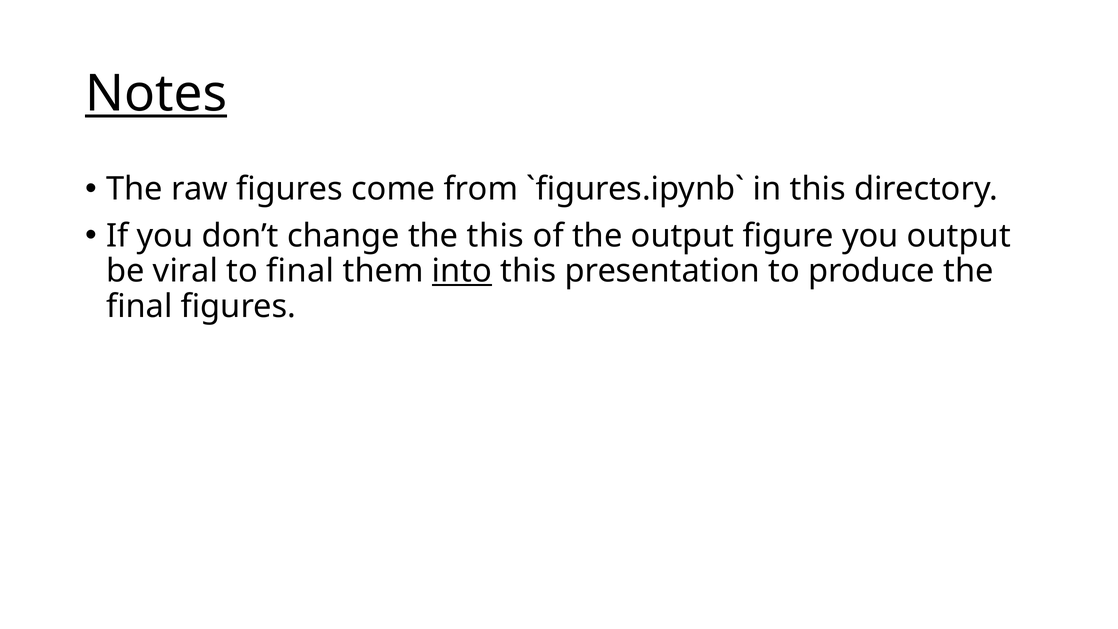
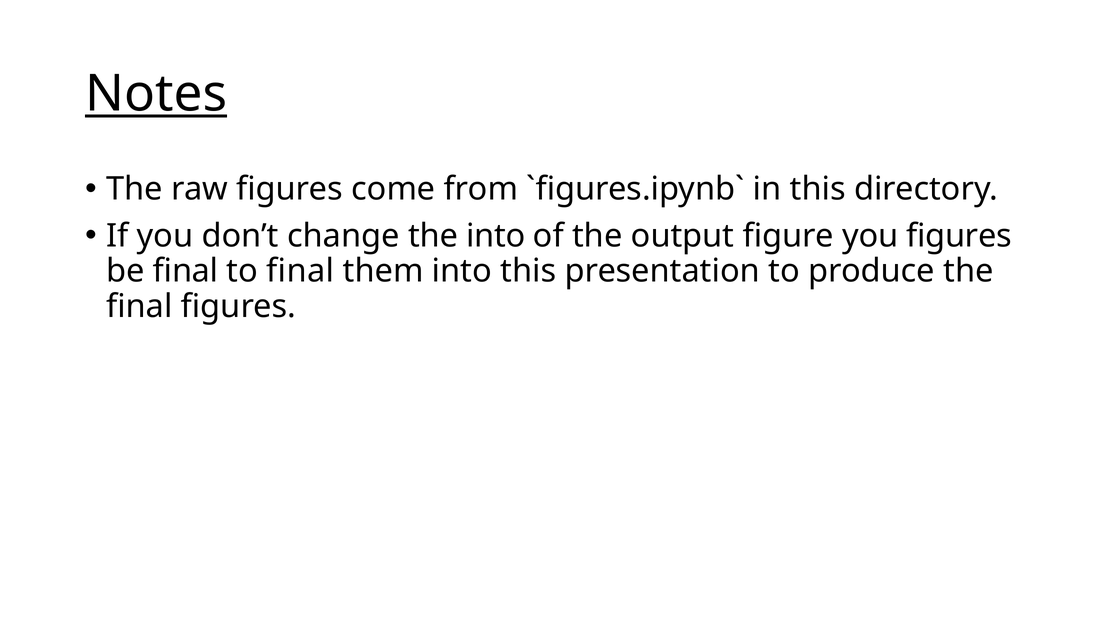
the this: this -> into (496, 236)
you output: output -> figures (959, 236)
be viral: viral -> final (186, 271)
into underline: present -> none (462, 271)
